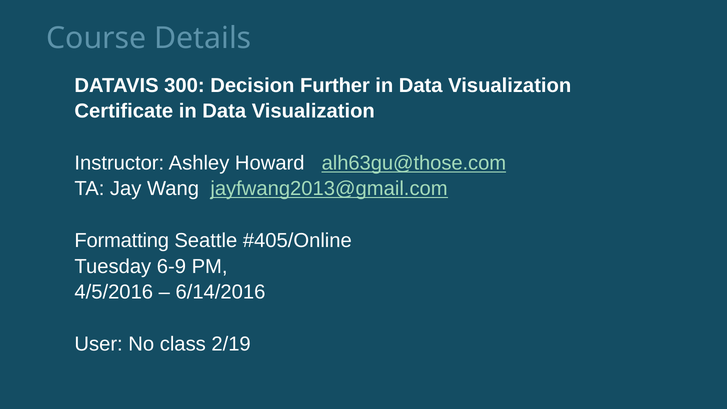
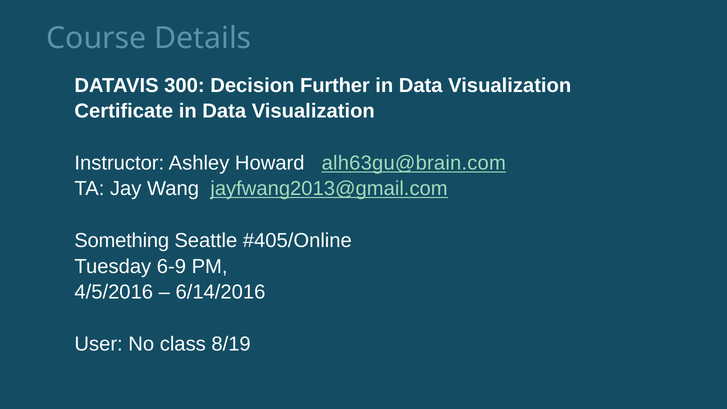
alh63gu@those.com: alh63gu@those.com -> alh63gu@brain.com (414, 163)
Formatting: Formatting -> Something (122, 241)
2/19: 2/19 -> 8/19 (231, 344)
